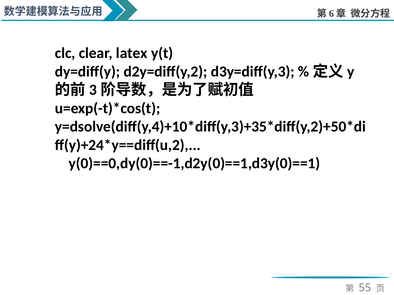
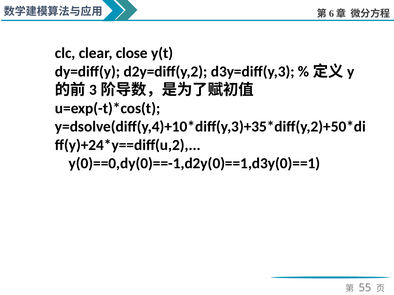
latex: latex -> close (132, 53)
